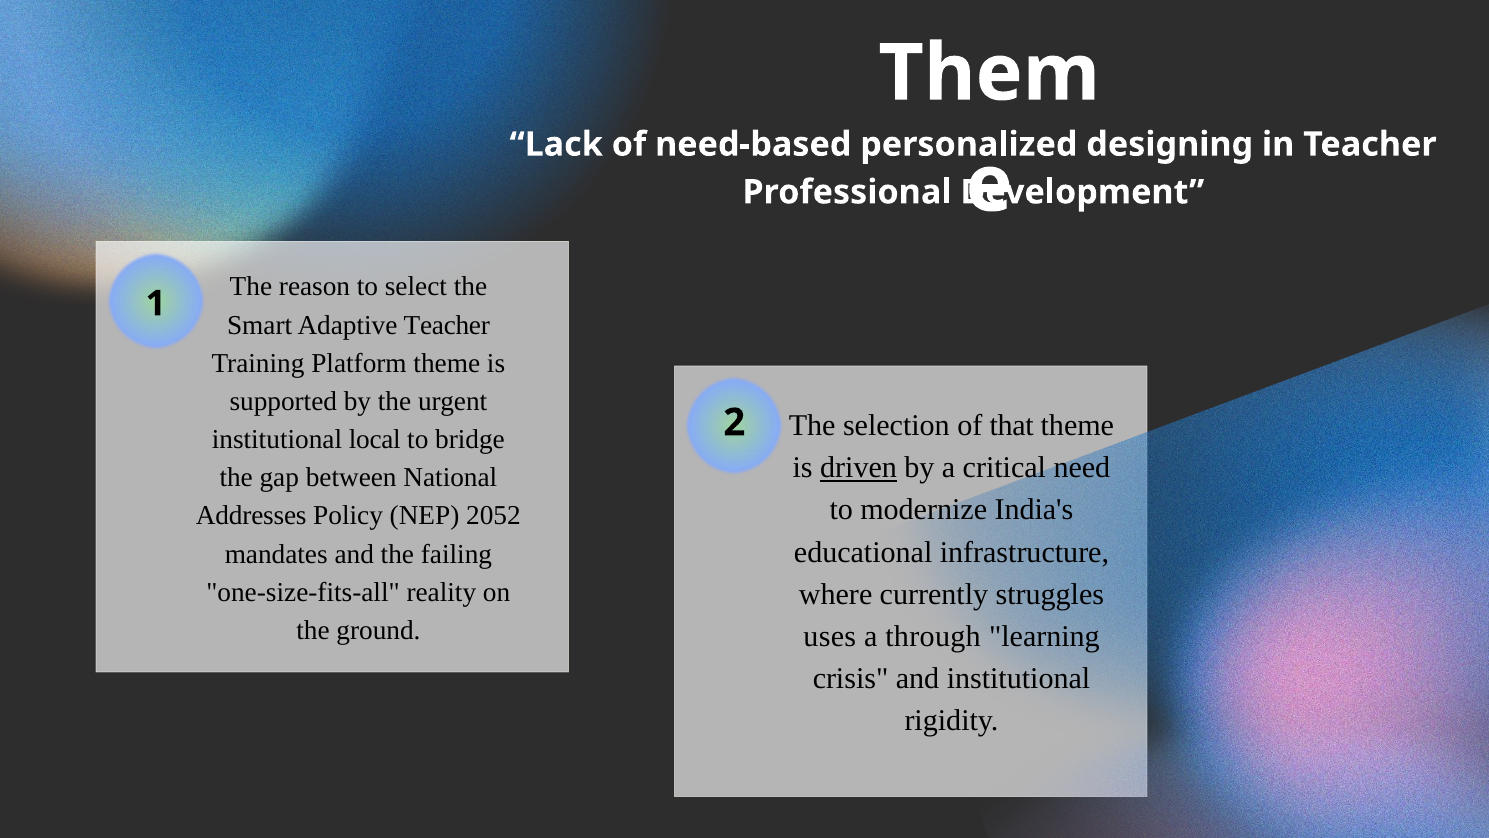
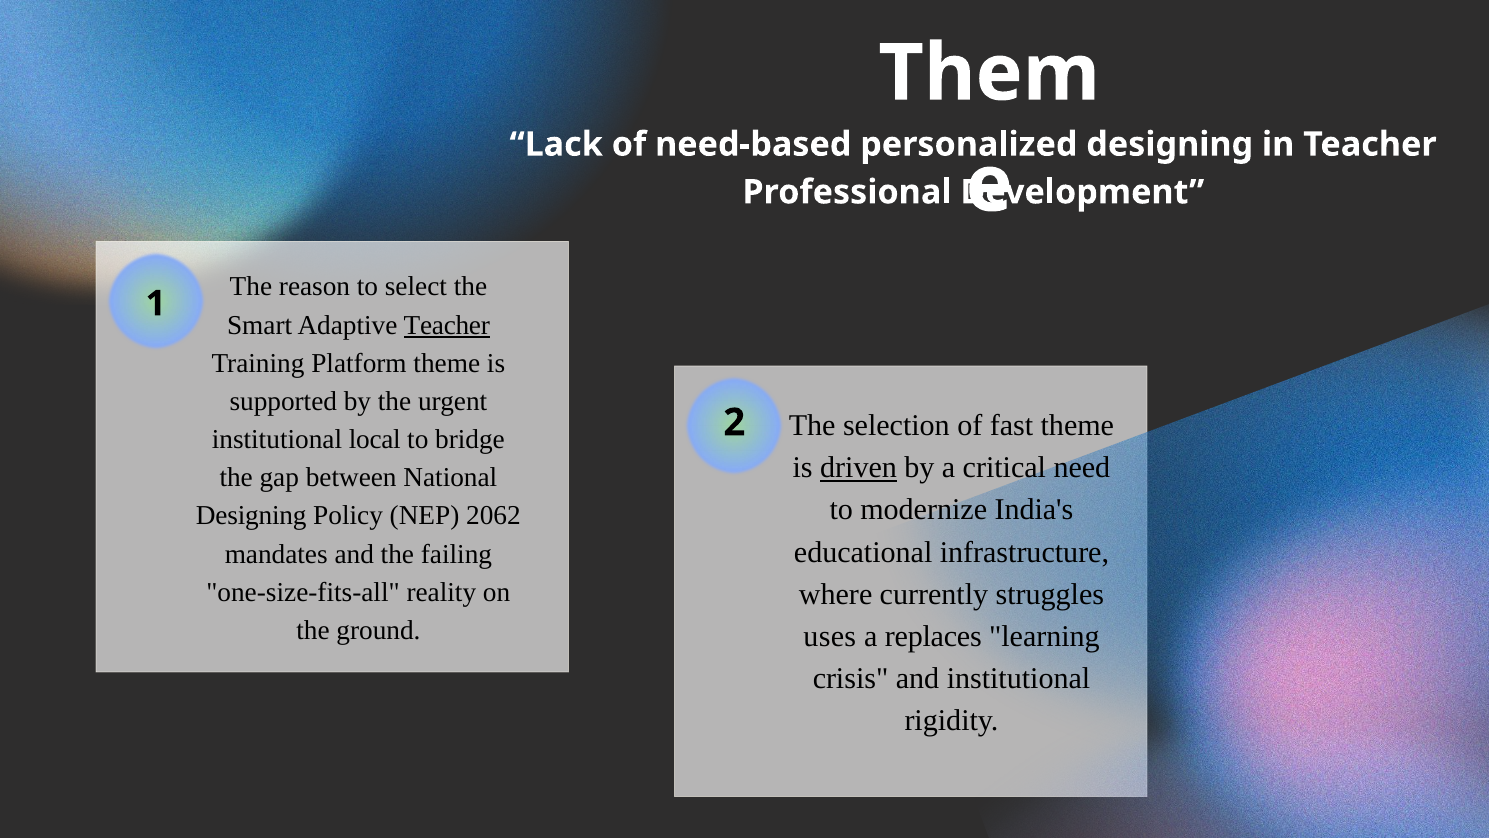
Teacher underline: none -> present (447, 325)
that: that -> fast (1011, 426)
Addresses: Addresses -> Designing (251, 516)
2052: 2052 -> 2062 (493, 516)
through: through -> replaces (933, 636)
